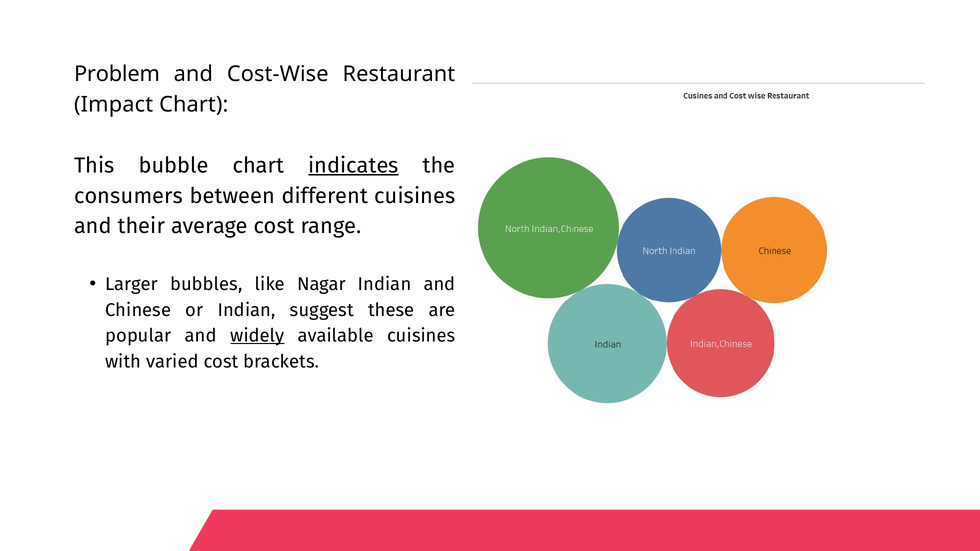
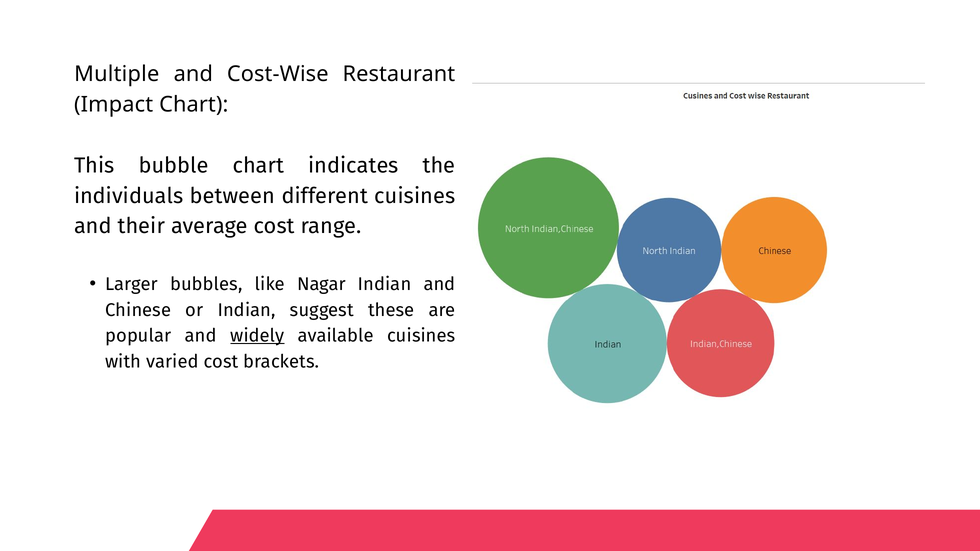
Problem: Problem -> Multiple (117, 74)
indicates underline: present -> none (353, 165)
consumers: consumers -> individuals (129, 196)
